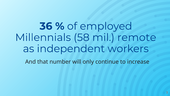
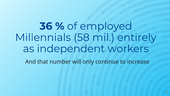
remote: remote -> entirely (137, 37)
